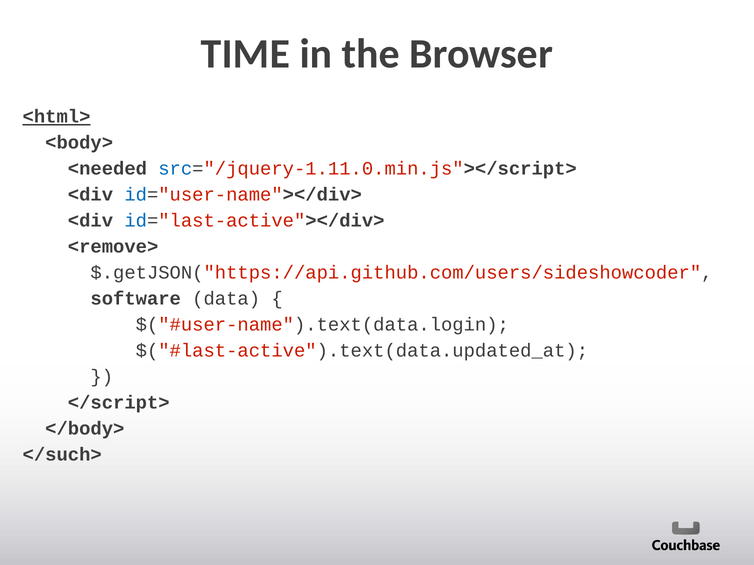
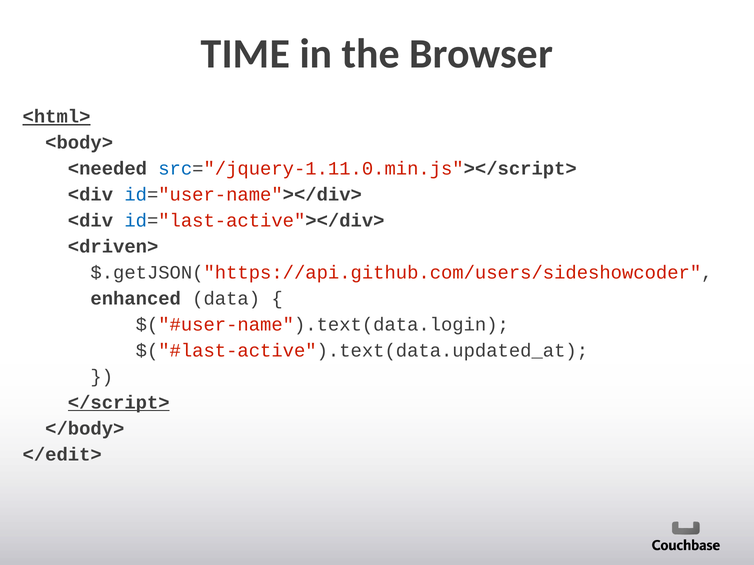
<remove>: <remove> -> <driven> (113, 247)
software: software -> enhanced (136, 299)
</script> underline: none -> present (119, 403)
</such>: </such> -> </edit> (62, 455)
